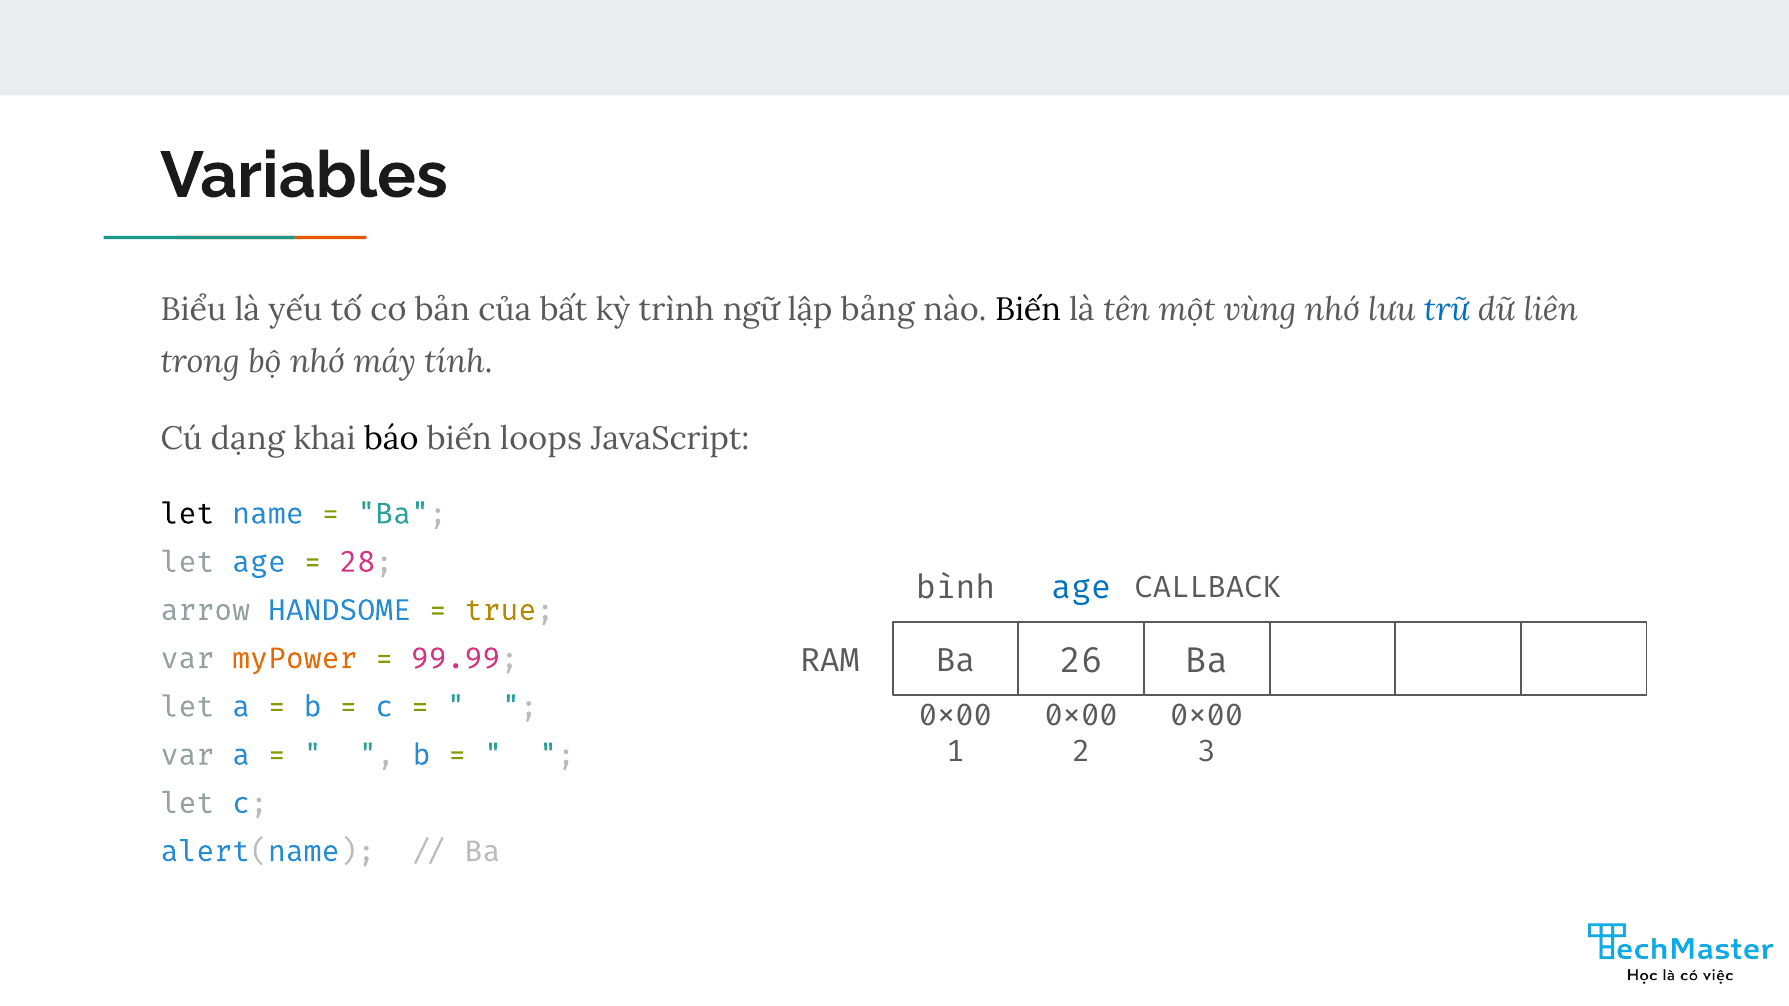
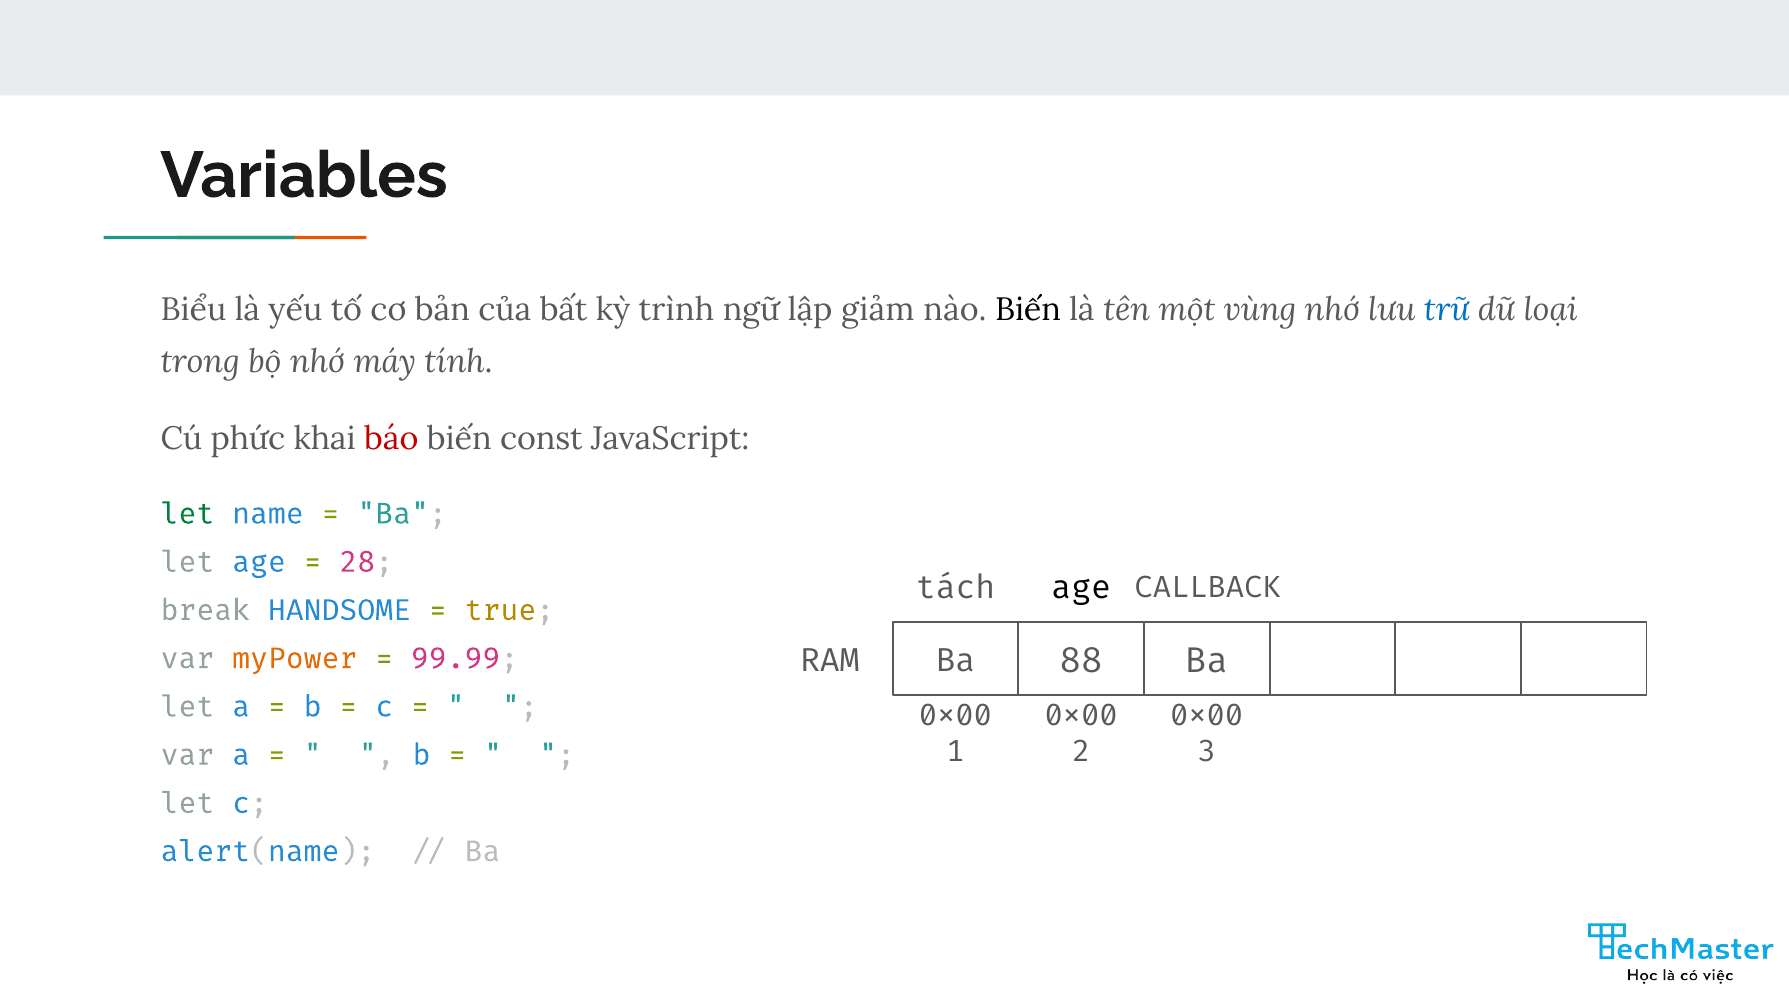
bảng: bảng -> giảm (878, 310)
liên: liên -> loại (1551, 310)
dạng: dạng -> phức (248, 439)
báo colour: black -> red (391, 439)
loops: loops -> const (541, 439)
let colour: black -> green (187, 514)
bình: bình -> tách (956, 588)
age colour: blue -> black (1081, 588)
arrow: arrow -> break (205, 610)
26: 26 -> 88 (1081, 661)
